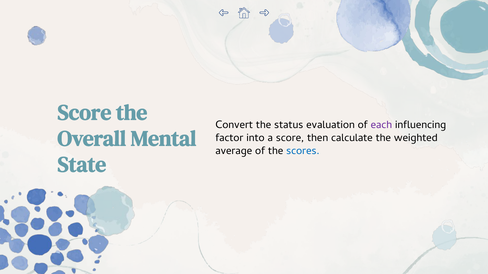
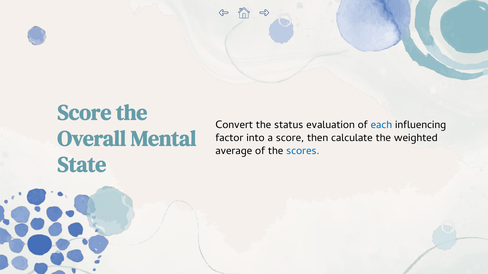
each colour: purple -> blue (381, 125)
